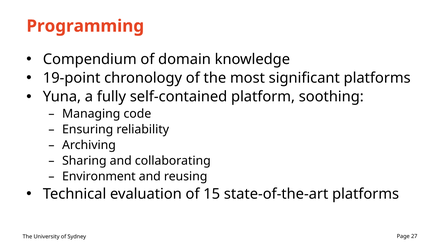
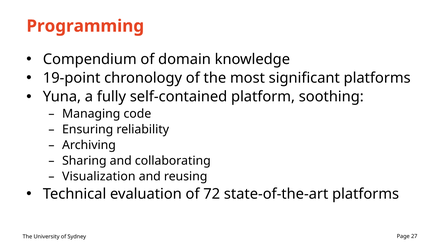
Environment: Environment -> Visualization (99, 176)
15: 15 -> 72 (212, 194)
